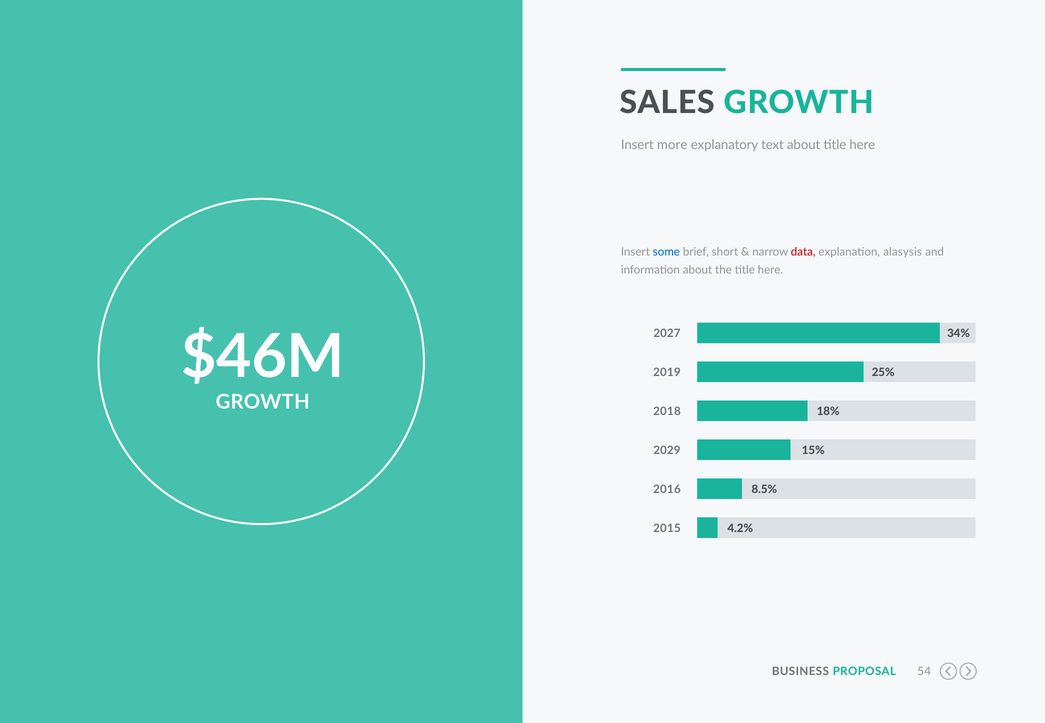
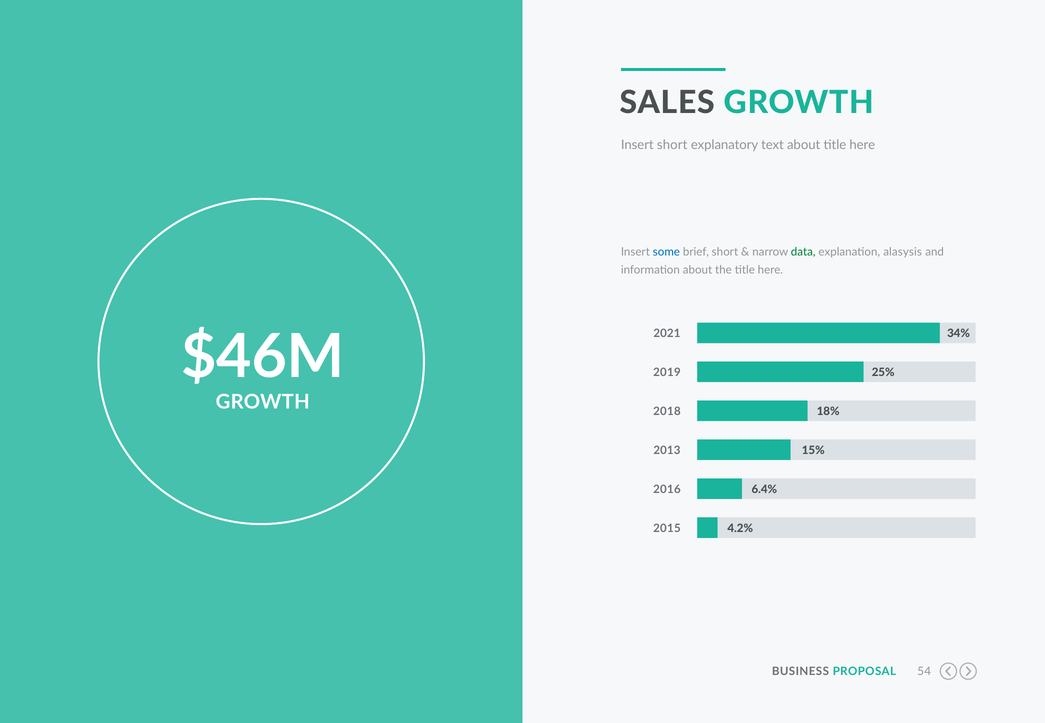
Insert more: more -> short (672, 145)
data colour: red -> green (803, 252)
2027: 2027 -> 2021 (667, 334)
2029: 2029 -> 2013 (667, 451)
8.5%: 8.5% -> 6.4% (764, 490)
